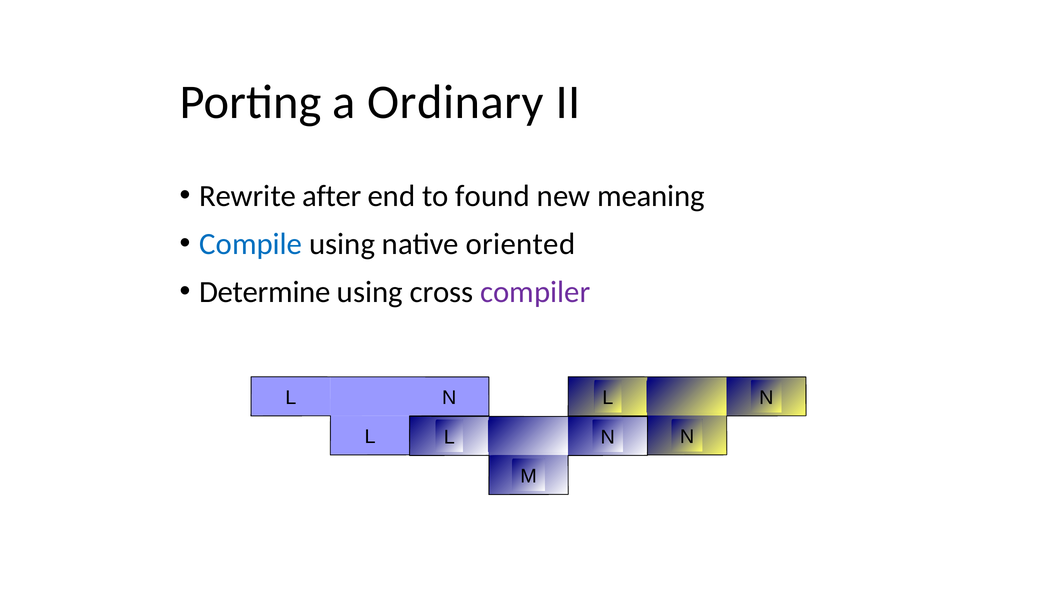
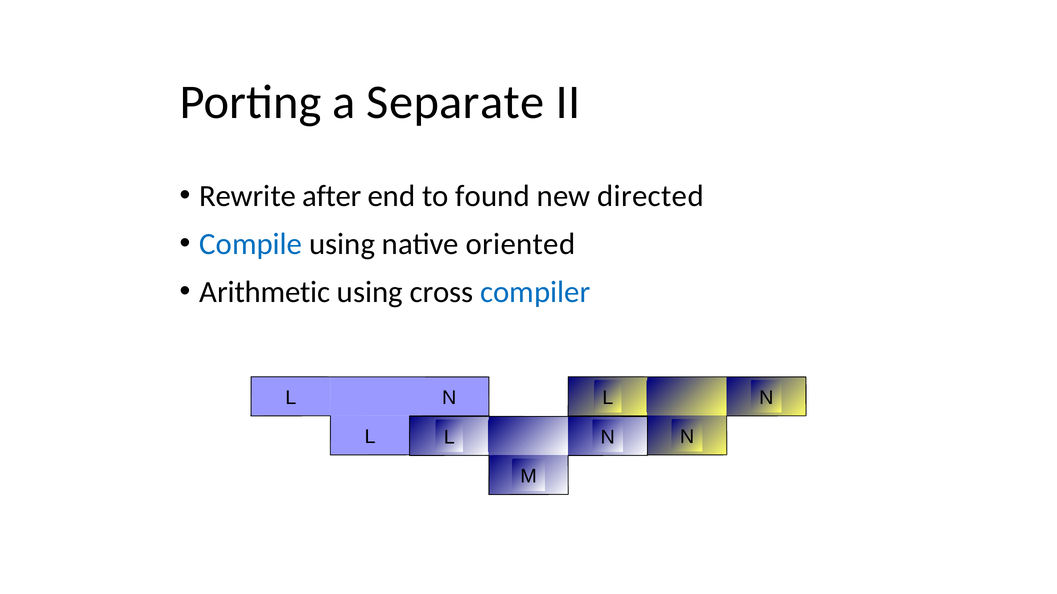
Ordinary: Ordinary -> Separate (455, 102)
meaning: meaning -> directed (651, 196)
Determine: Determine -> Arithmetic (265, 292)
compiler colour: purple -> blue (535, 292)
